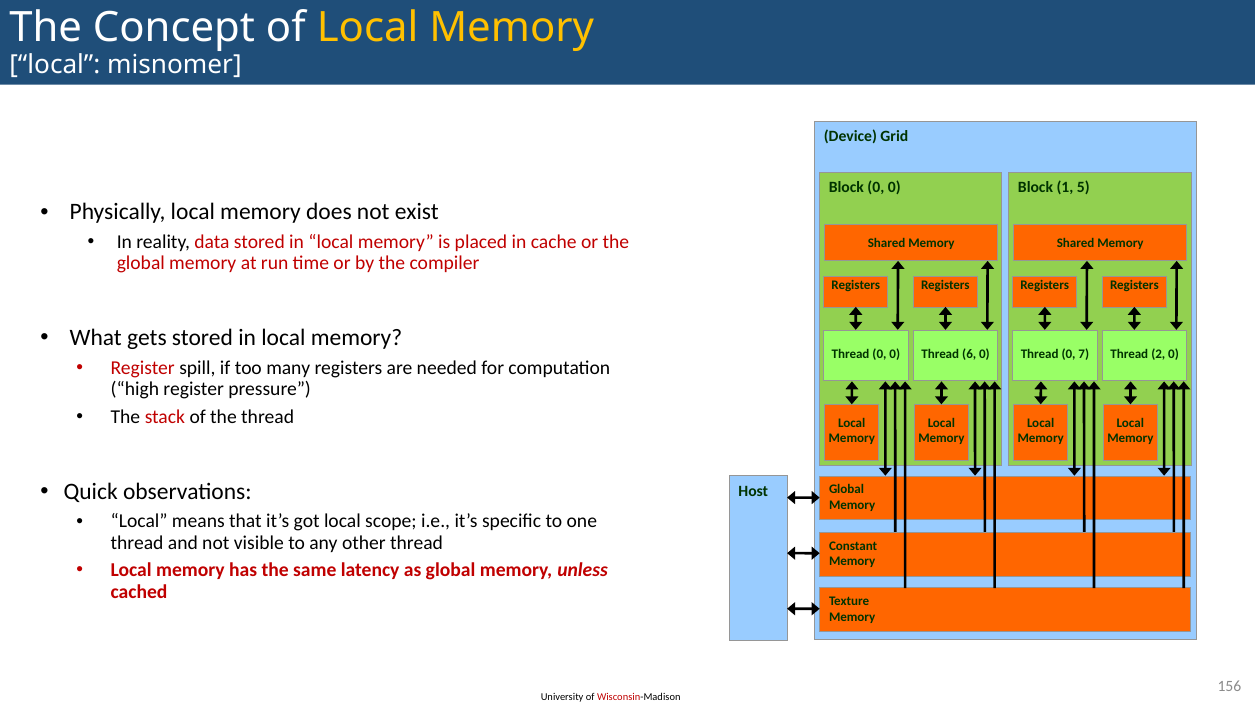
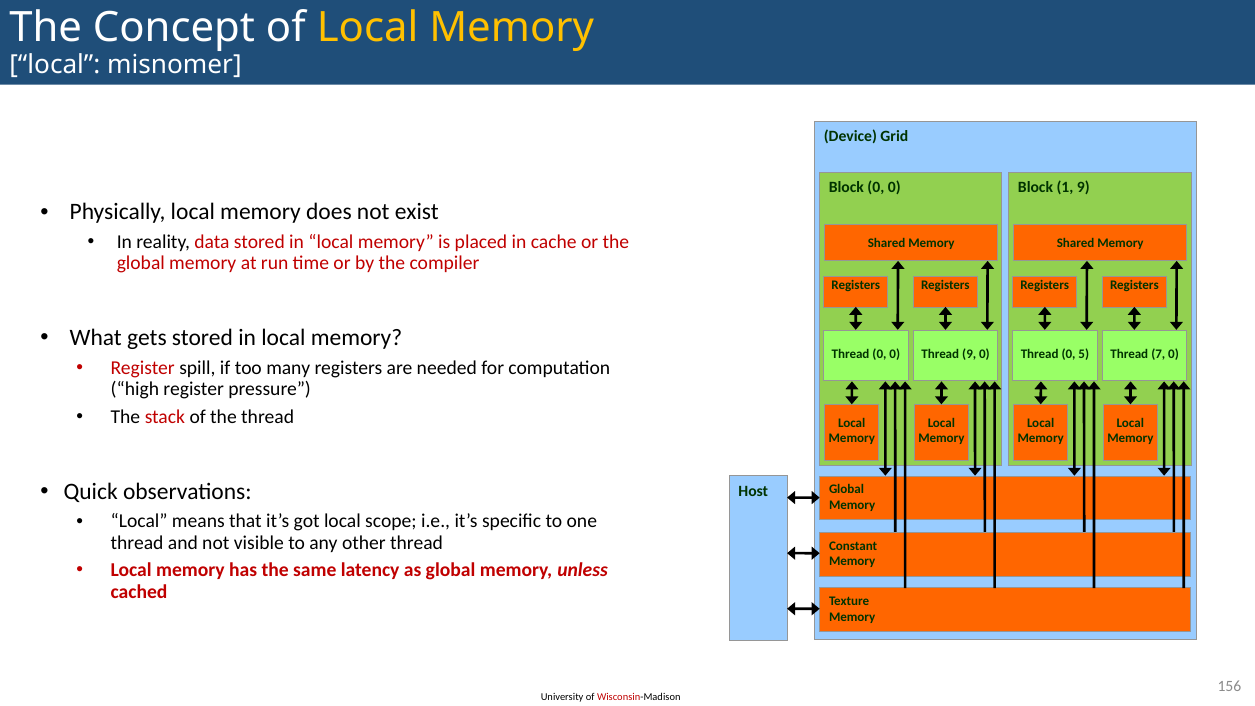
1 5: 5 -> 9 (1083, 187)
Thread 6: 6 -> 9 (969, 355)
7: 7 -> 5 (1084, 355)
2: 2 -> 7 (1158, 355)
